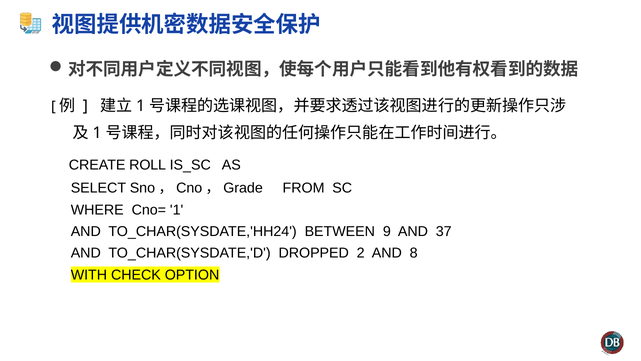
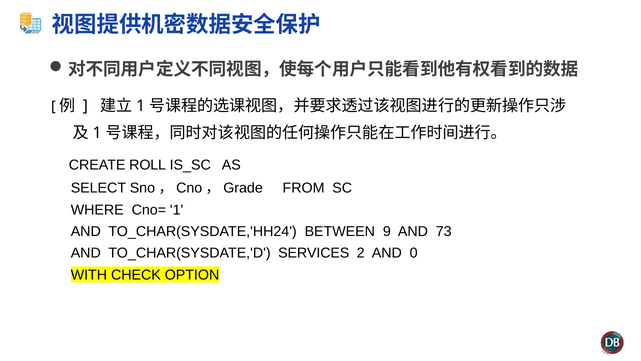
37: 37 -> 73 (444, 231)
DROPPED: DROPPED -> SERVICES (314, 253)
8: 8 -> 0 (414, 253)
